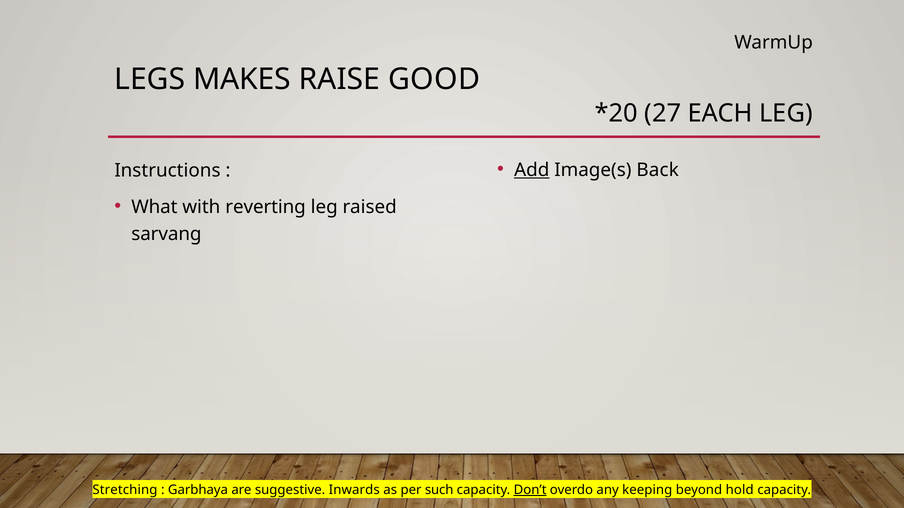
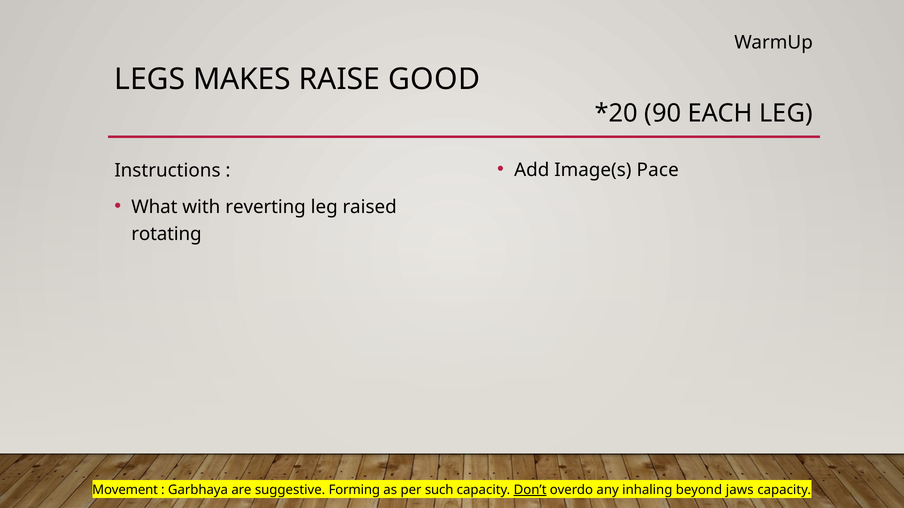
27: 27 -> 90 (663, 114)
Add underline: present -> none (532, 170)
Back: Back -> Pace (658, 170)
sarvang: sarvang -> rotating (166, 234)
Stretching: Stretching -> Movement (125, 490)
Inwards: Inwards -> Forming (354, 490)
keeping: keeping -> inhaling (647, 490)
hold: hold -> jaws (740, 490)
